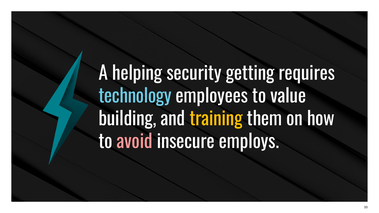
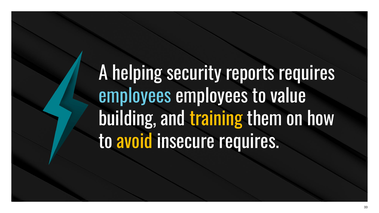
getting: getting -> reports (250, 74)
technology: technology -> employees (135, 97)
avoid colour: pink -> yellow (135, 142)
insecure employs: employs -> requires (249, 142)
